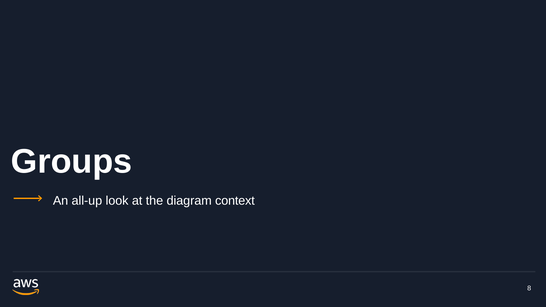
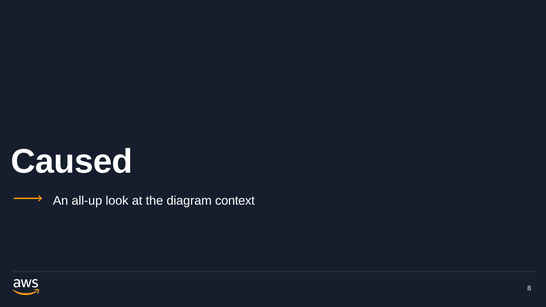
Groups: Groups -> Caused (72, 162)
